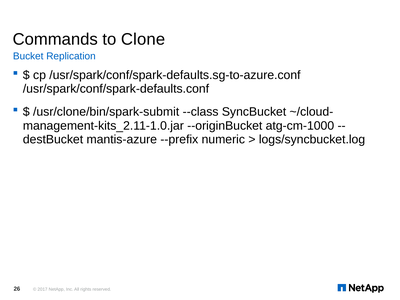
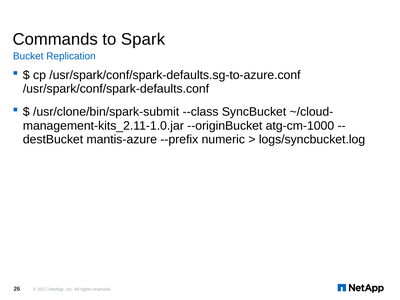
Clone: Clone -> Spark (143, 39)
